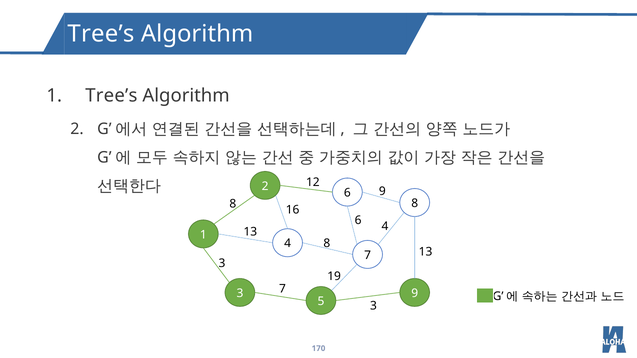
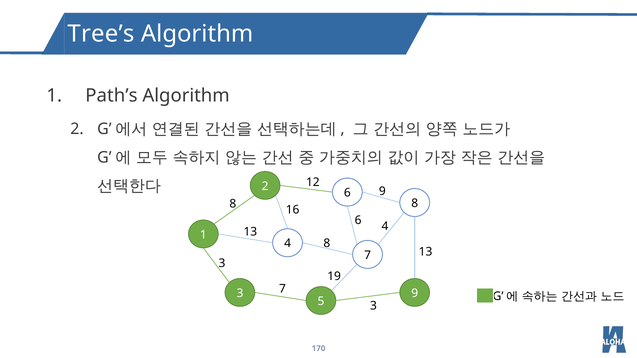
1 Tree’s: Tree’s -> Path’s (111, 95)
